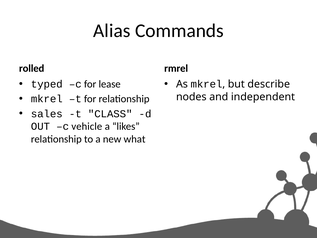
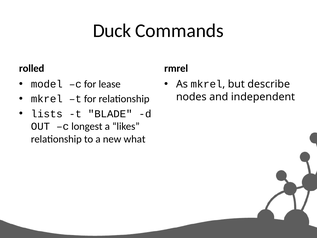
Alias: Alias -> Duck (112, 31)
typed: typed -> model (47, 84)
sales: sales -> lists (47, 114)
CLASS: CLASS -> BLADE (110, 114)
vehicle: vehicle -> longest (87, 126)
